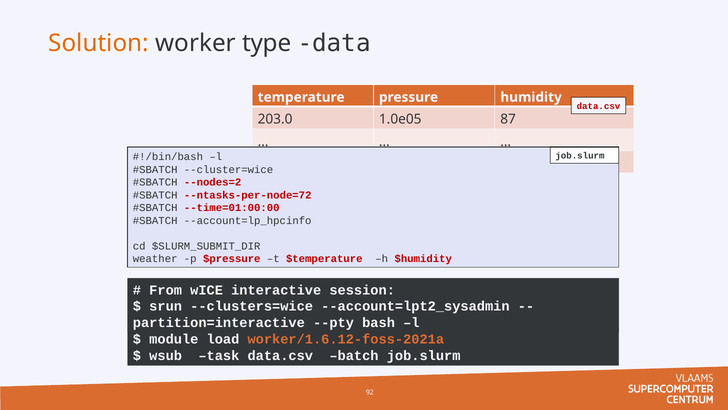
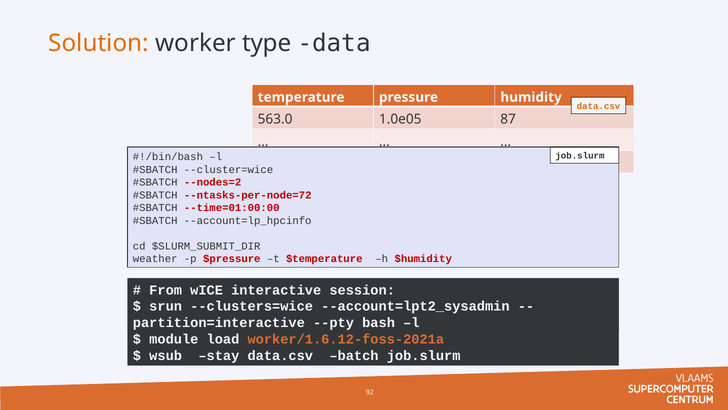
data.csv colour: red -> orange (598, 106)
203.0: 203.0 -> 563.0 (275, 119)
task: task -> stay (219, 355)
